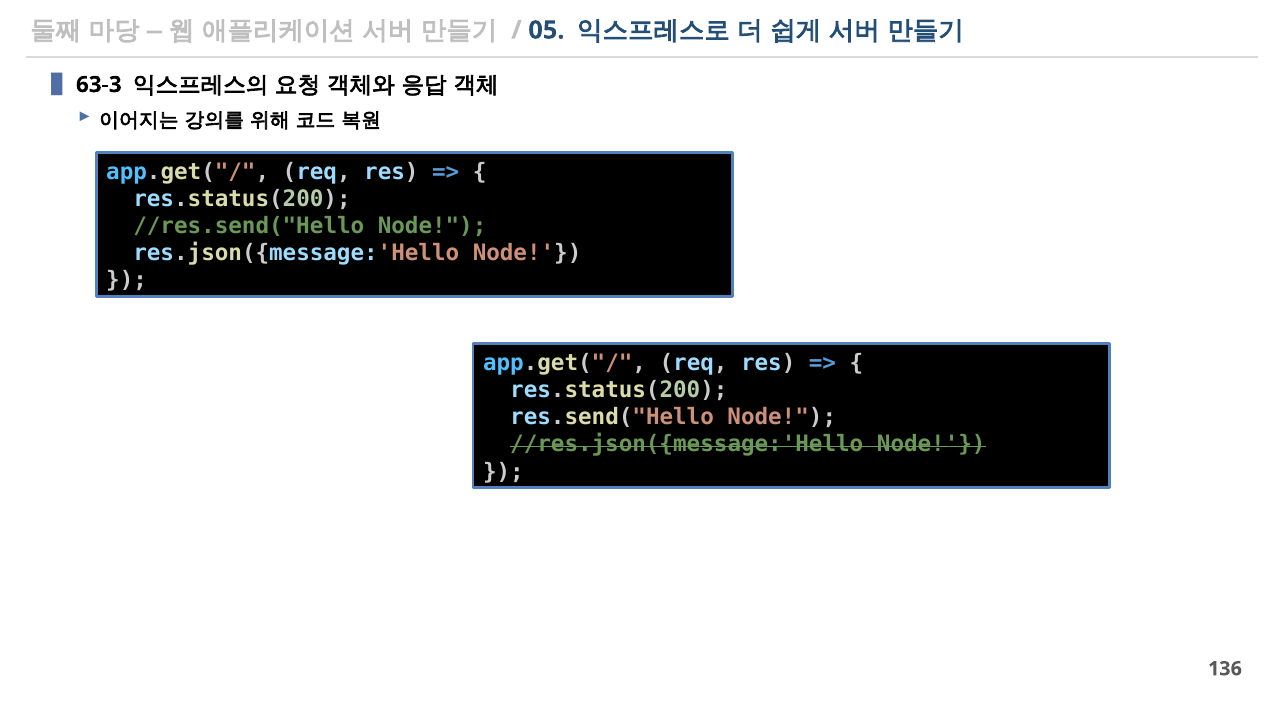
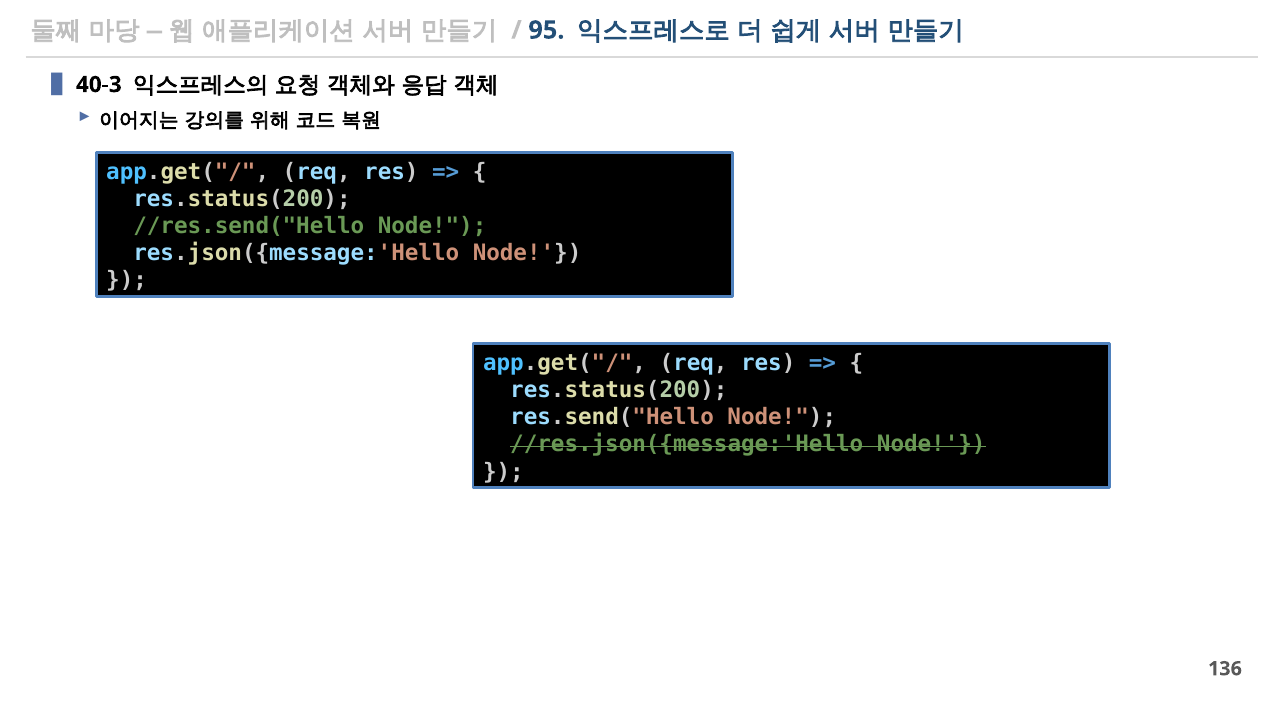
05: 05 -> 95 (546, 30)
63-3: 63-3 -> 40-3 (99, 85)
